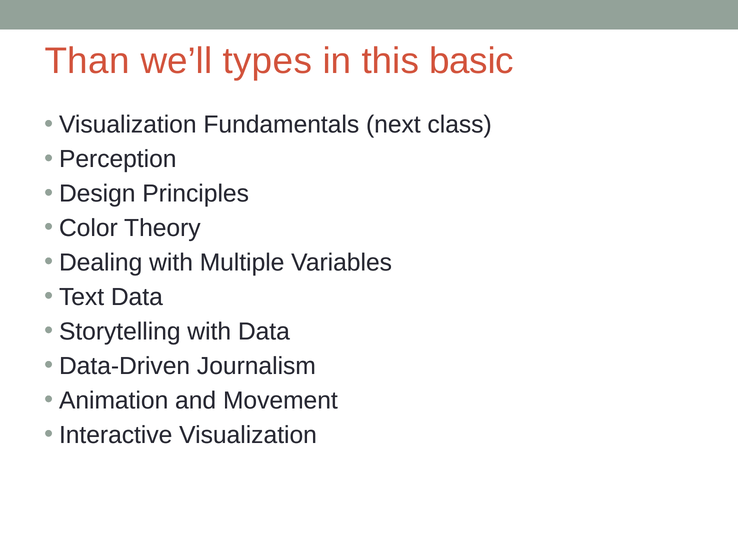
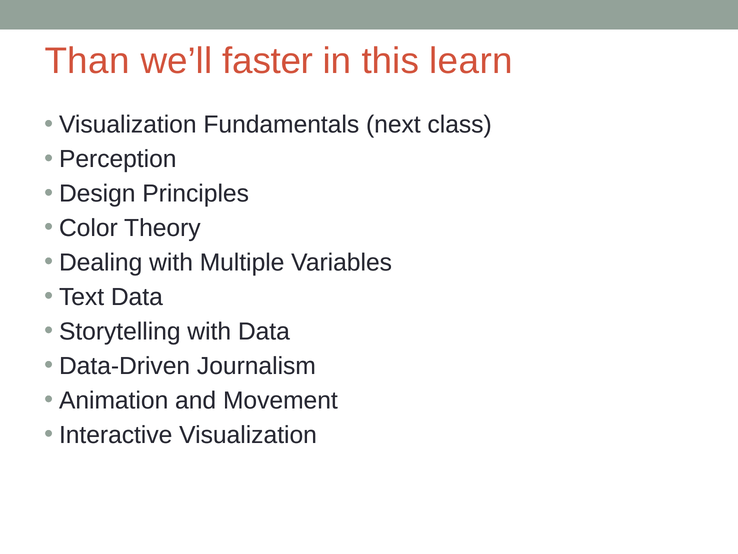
types: types -> faster (268, 61)
basic: basic -> learn (471, 61)
